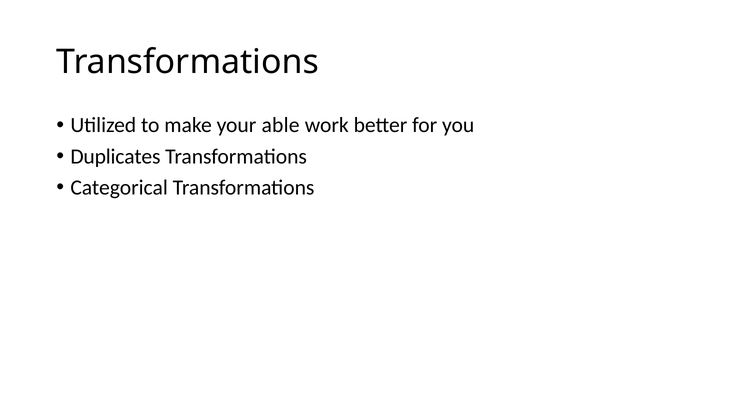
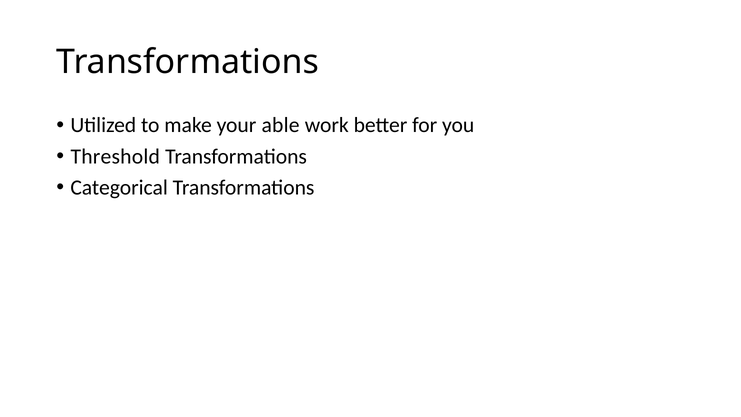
Duplicates: Duplicates -> Threshold (115, 156)
